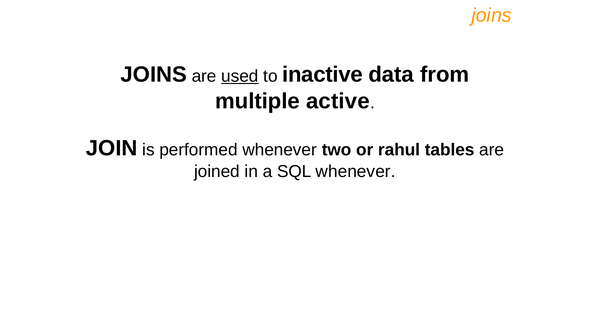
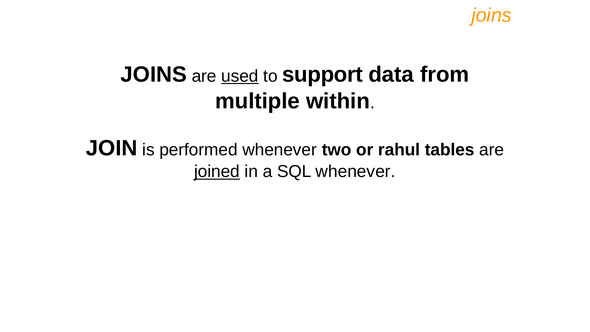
inactive: inactive -> support (323, 75)
active: active -> within (338, 101)
joined underline: none -> present (217, 172)
